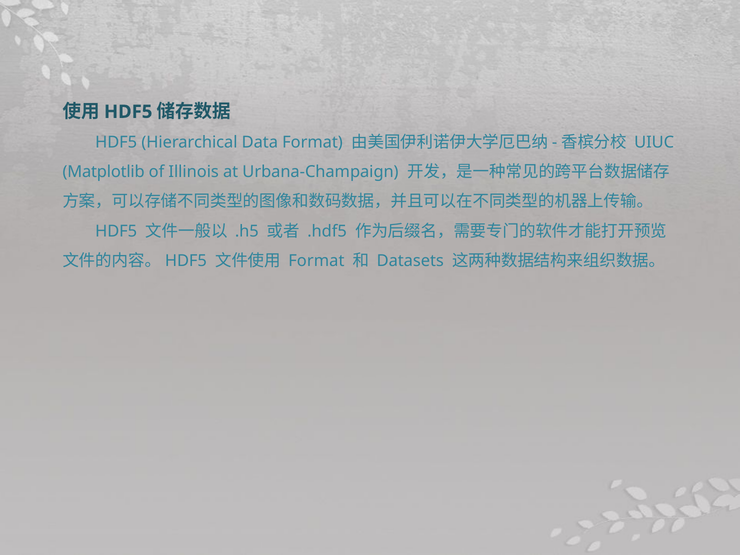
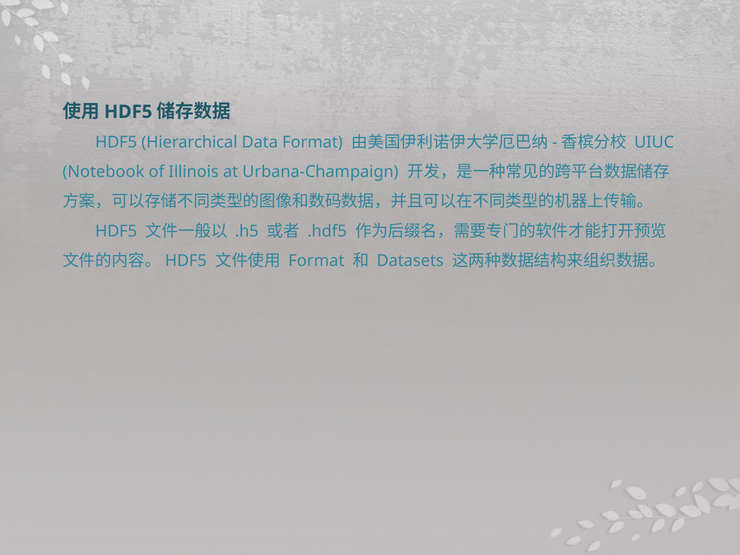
Matplotlib: Matplotlib -> Notebook (103, 172)
